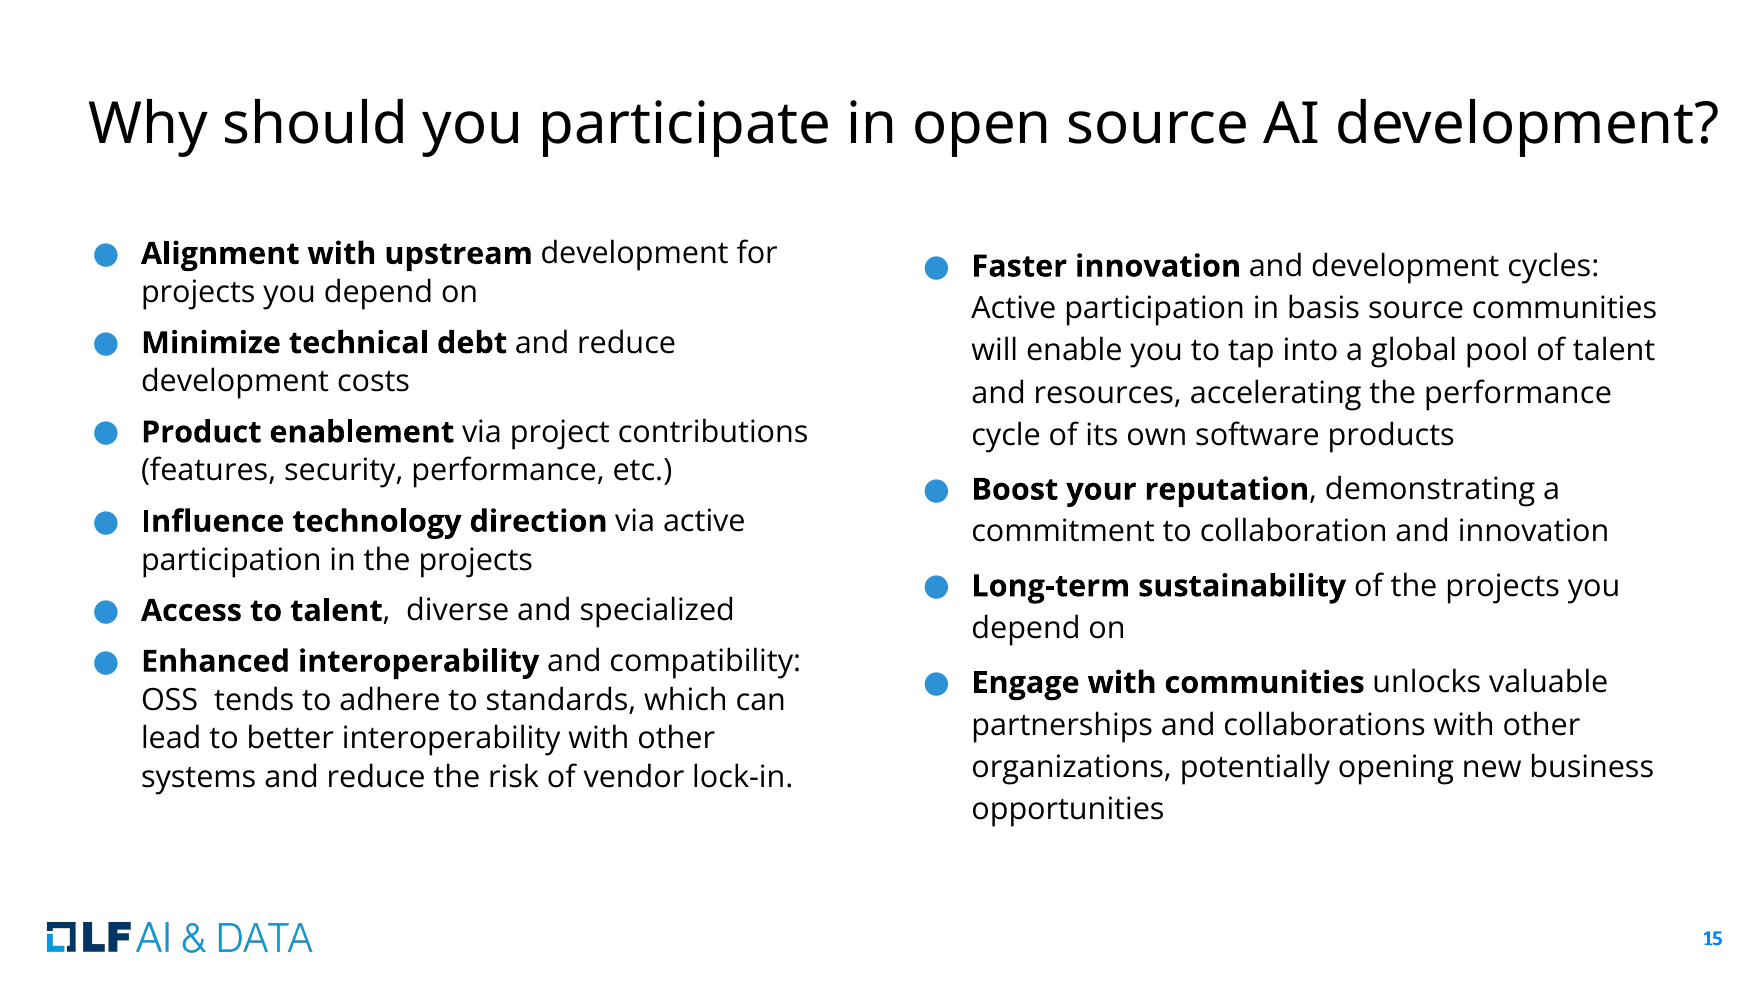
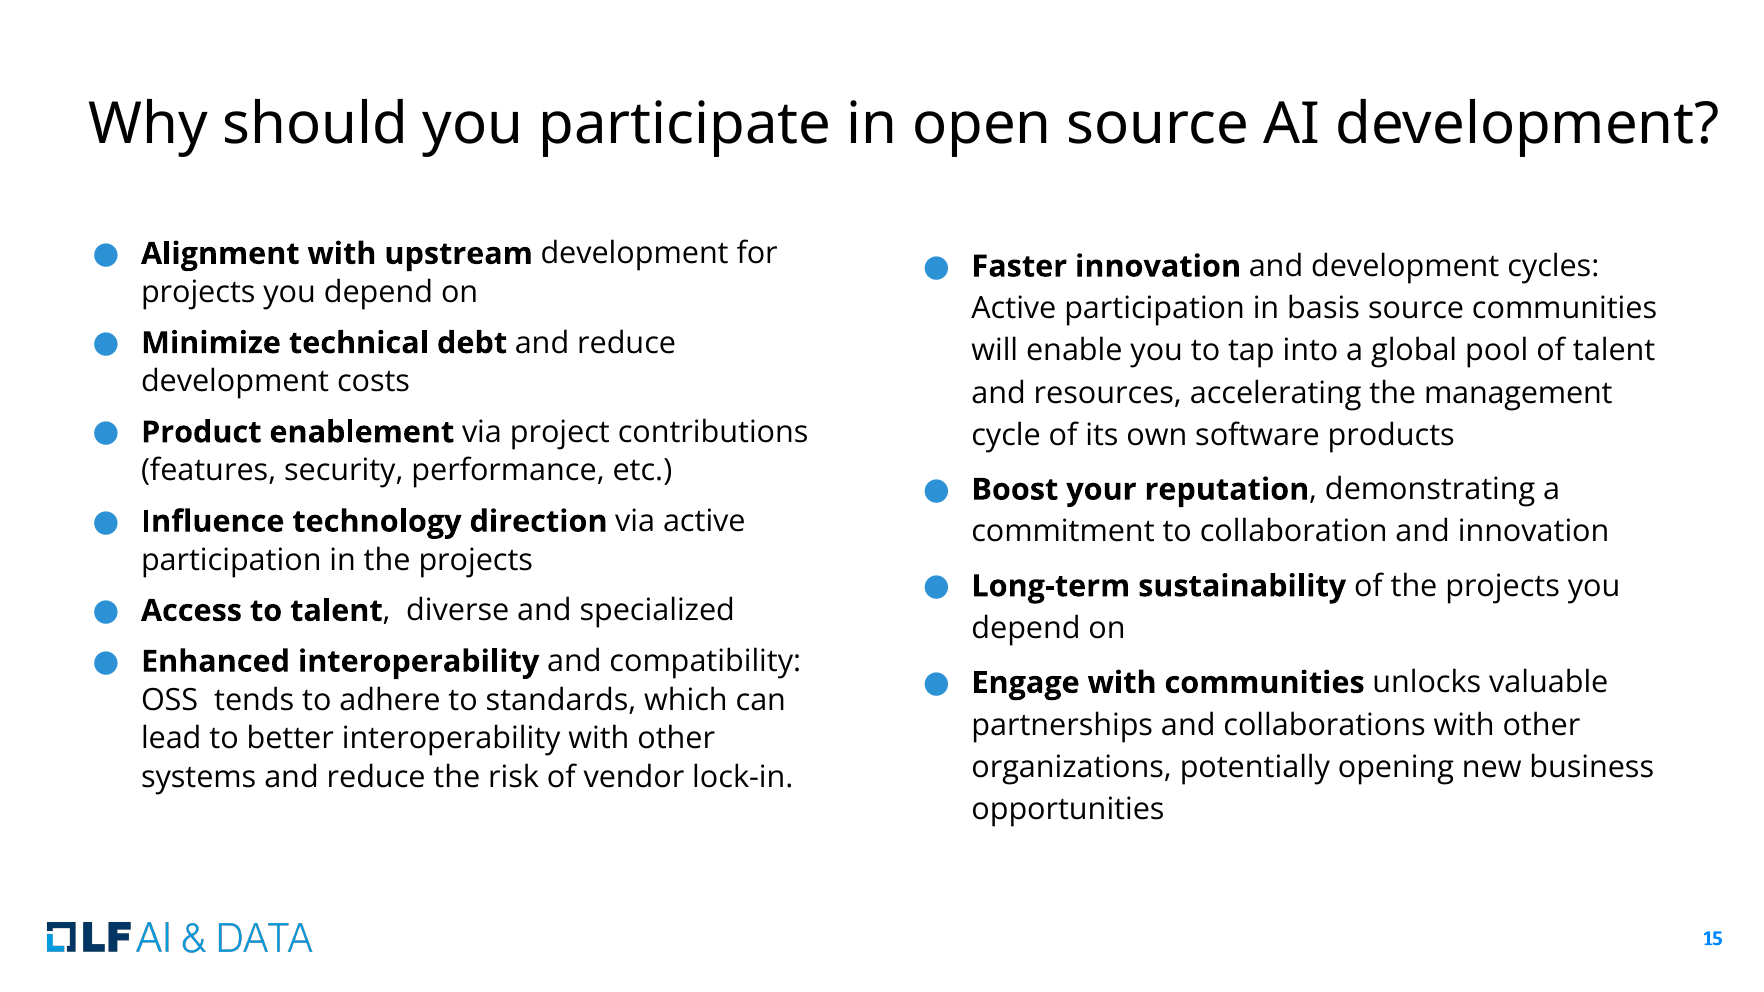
the performance: performance -> management (1518, 393)
